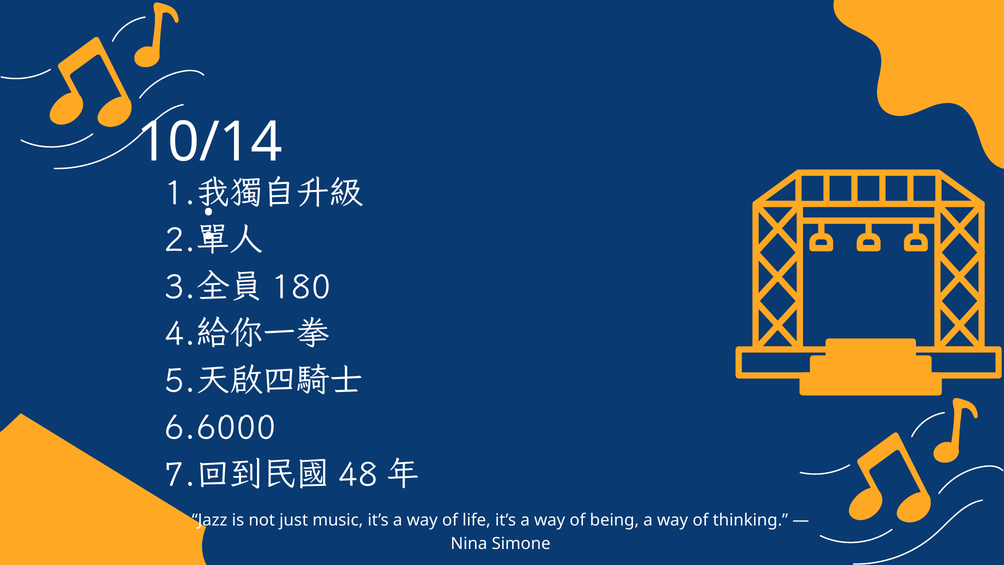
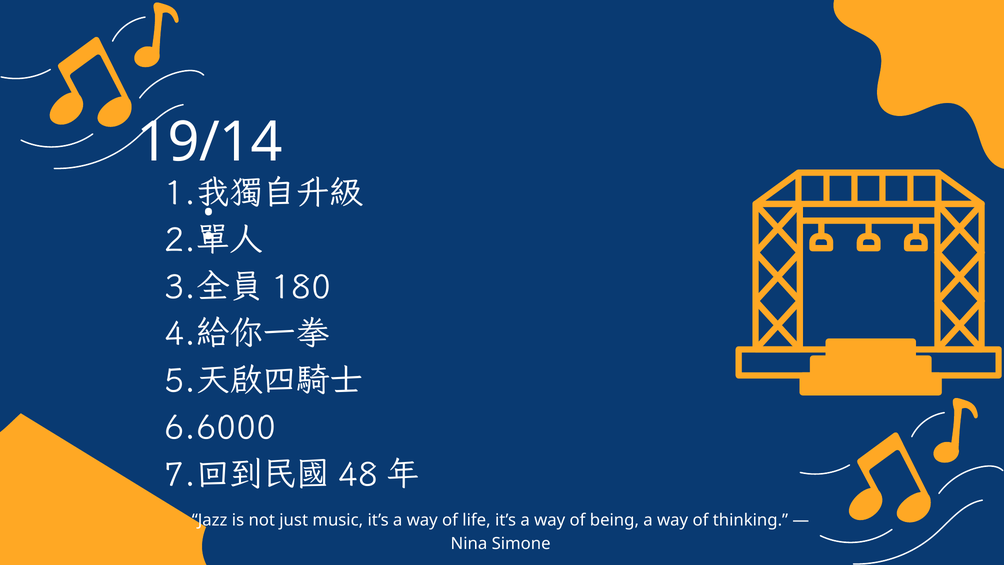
10/14: 10/14 -> 19/14 (210, 142)
